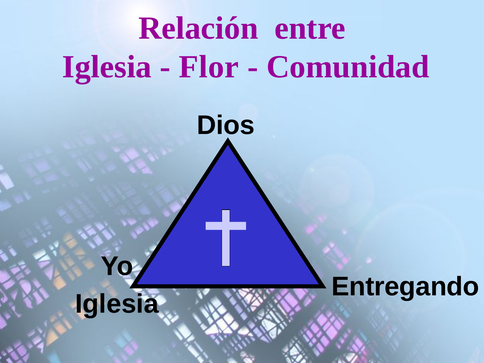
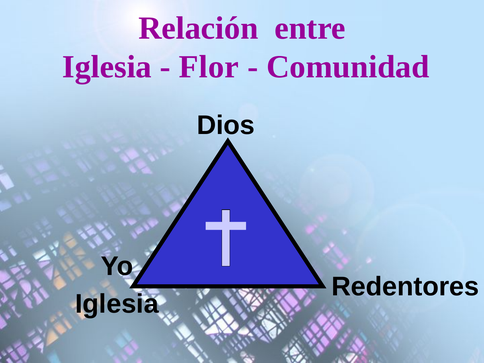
Entregando: Entregando -> Redentores (405, 287)
